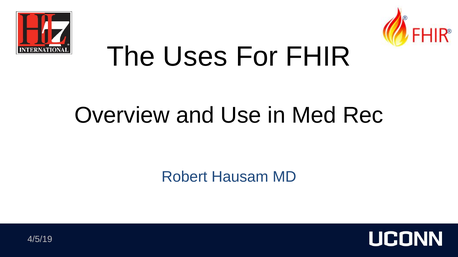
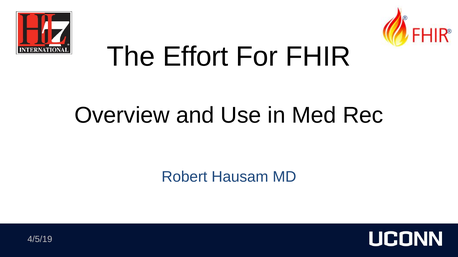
Uses: Uses -> Effort (196, 57)
